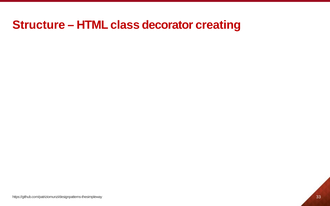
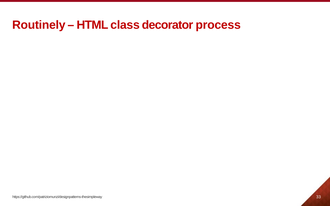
Structure: Structure -> Routinely (39, 25)
creating: creating -> process (218, 25)
